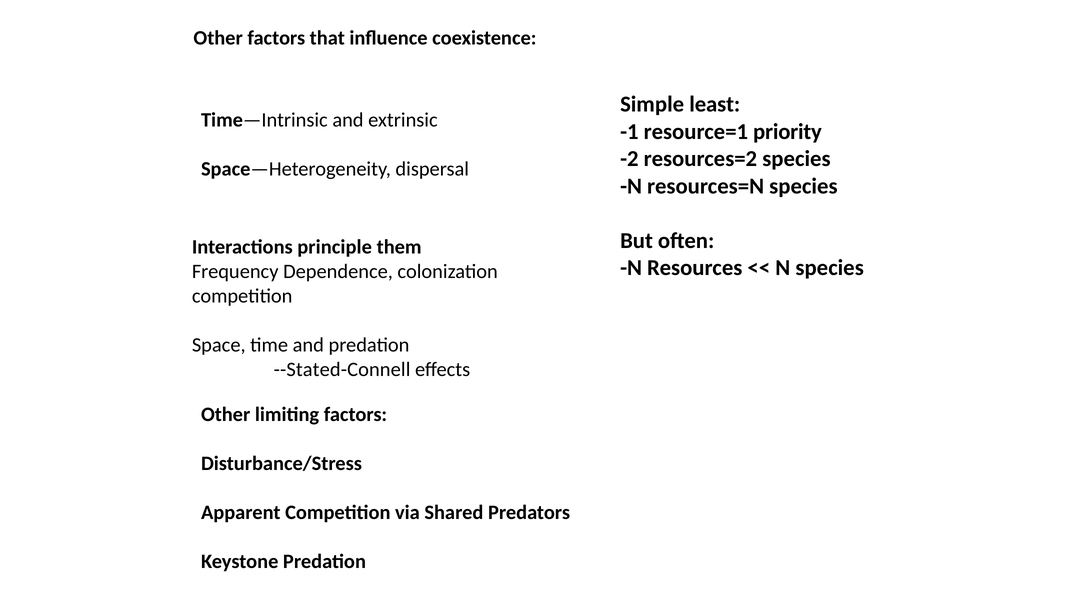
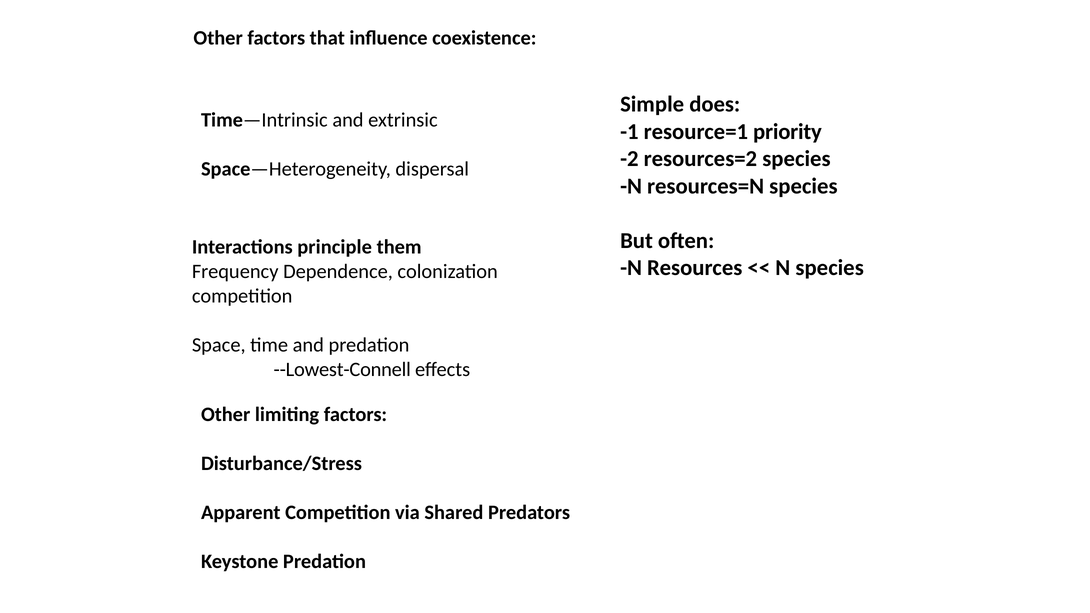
least: least -> does (715, 104)
--Stated-Connell: --Stated-Connell -> --Lowest-Connell (342, 370)
